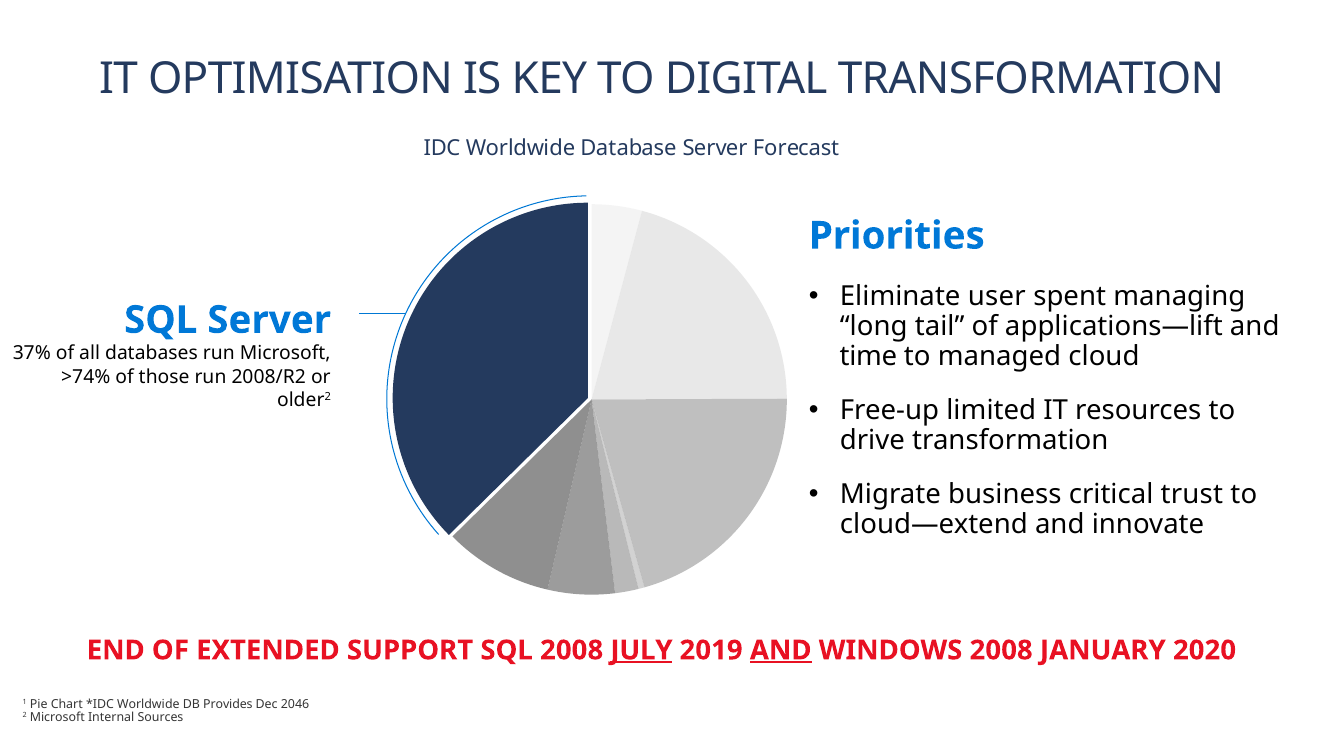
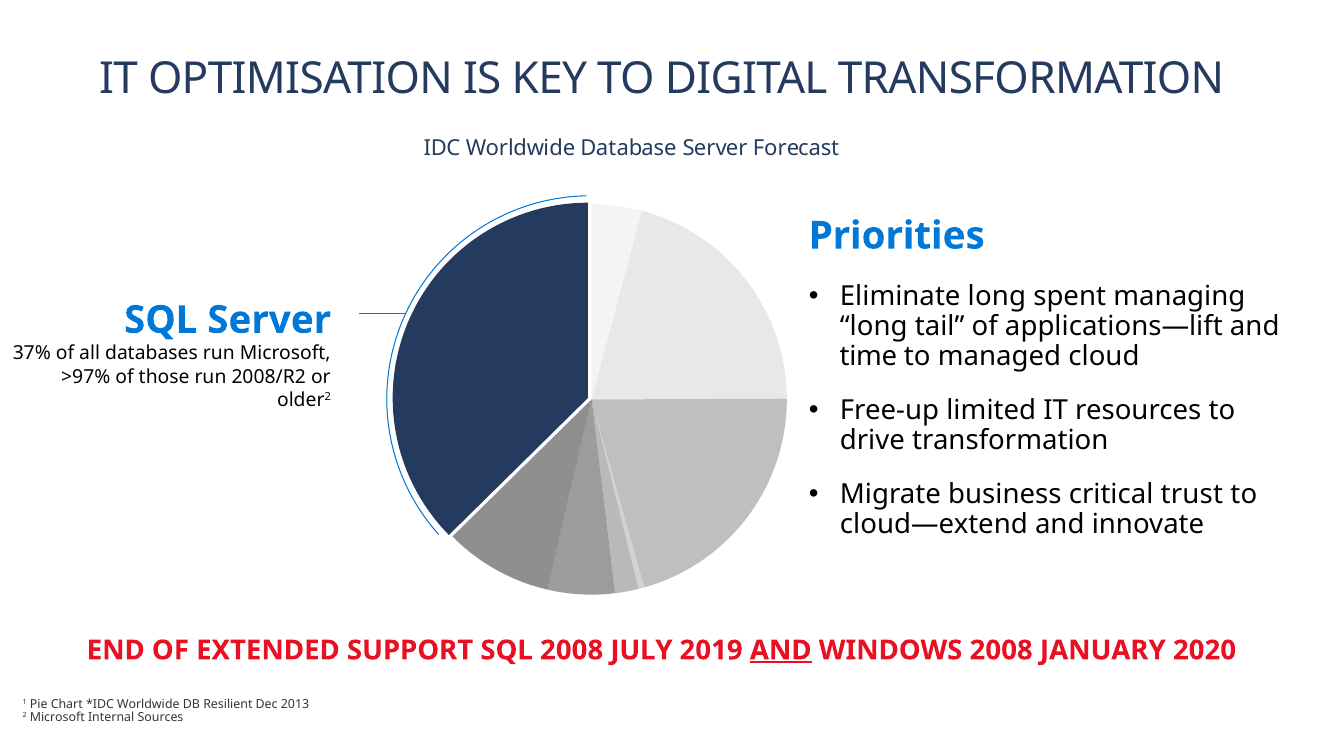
Eliminate user: user -> long (997, 296)
>74%: >74% -> >97% (86, 377)
JULY underline: present -> none (642, 650)
Provides: Provides -> Resilient (228, 704)
2046: 2046 -> 2013 (295, 704)
